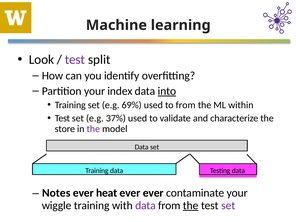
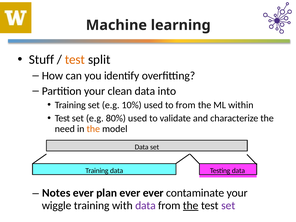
Look: Look -> Stuff (42, 60)
test colour: purple -> orange (75, 60)
index: index -> clean (120, 91)
into underline: present -> none (167, 91)
69%: 69% -> 10% (132, 105)
37%: 37% -> 80% (116, 118)
store: store -> need (65, 129)
the colour: purple -> orange (93, 129)
heat: heat -> plan (107, 193)
